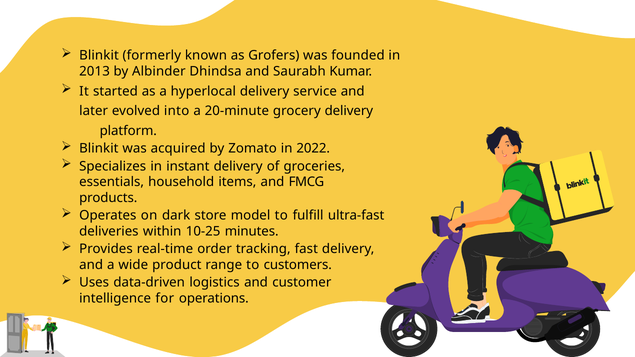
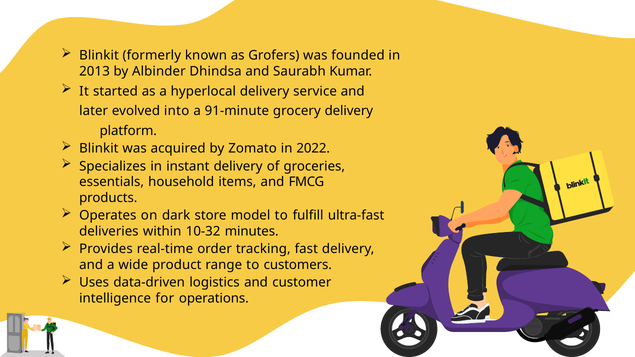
20-minute: 20-minute -> 91-minute (237, 111)
10-25: 10-25 -> 10-32 (203, 232)
